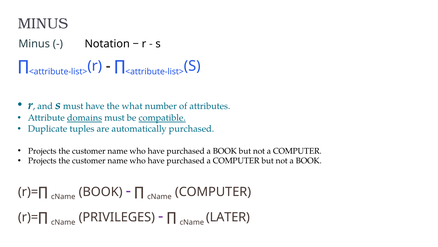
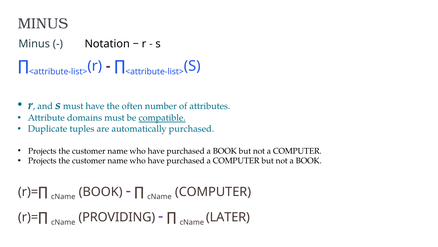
what: what -> often (132, 106)
domains underline: present -> none (85, 118)
PRIVILEGES: PRIVILEGES -> PROVIDING (117, 217)
